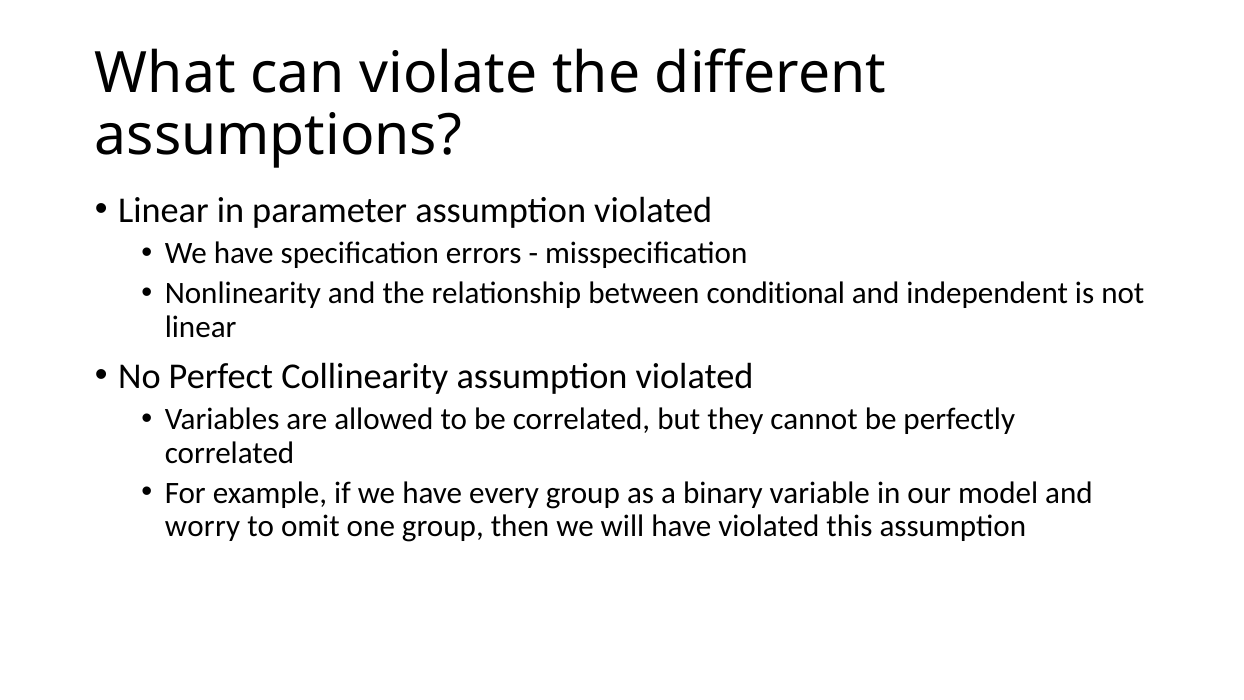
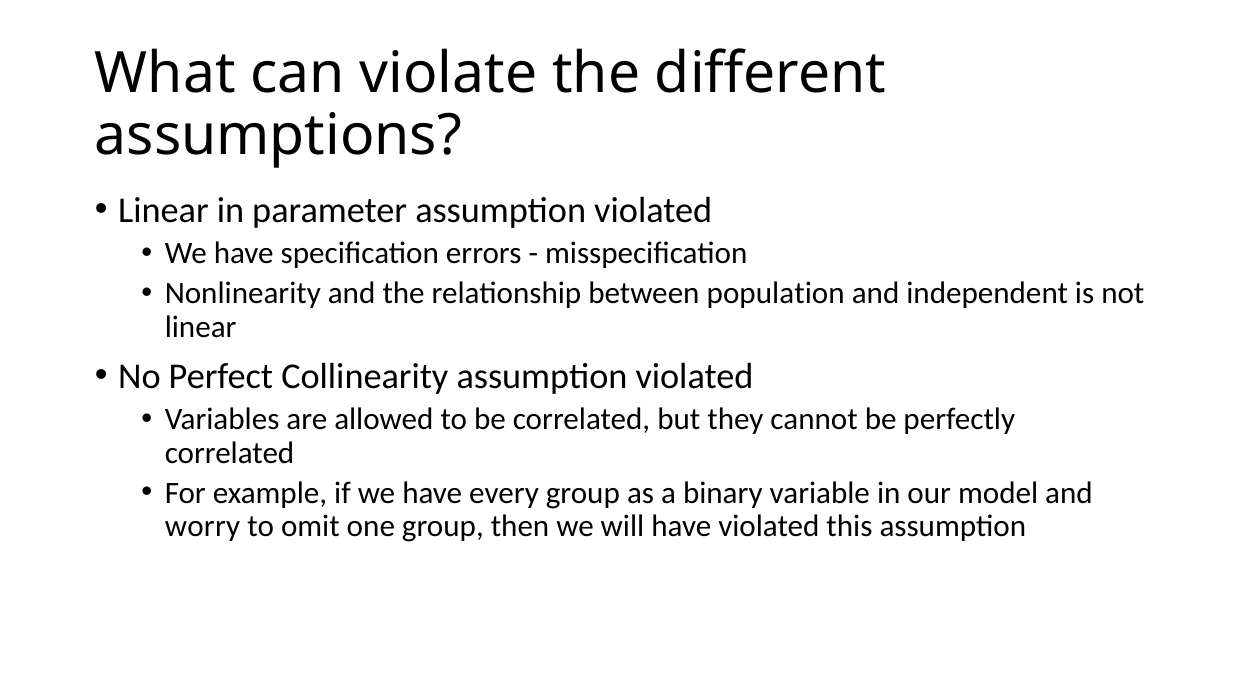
conditional: conditional -> population (776, 293)
